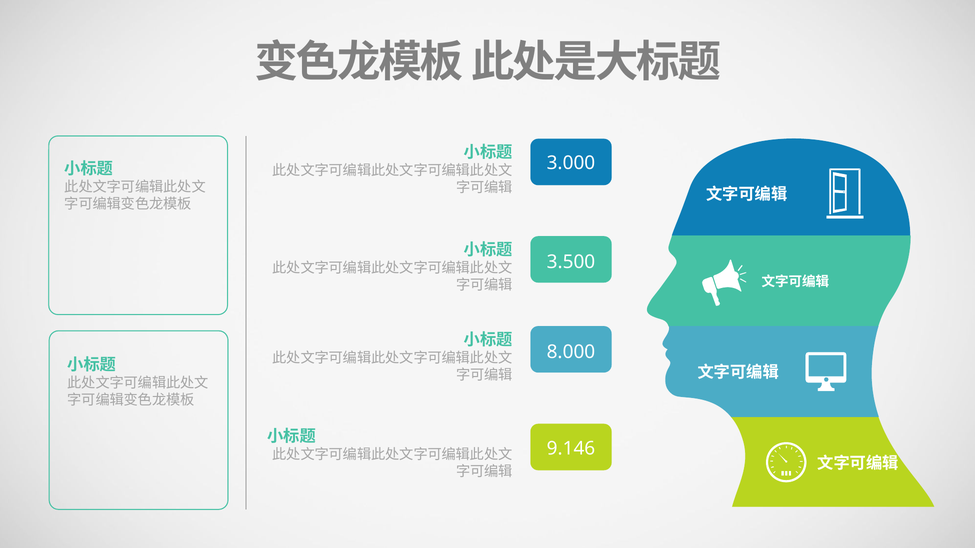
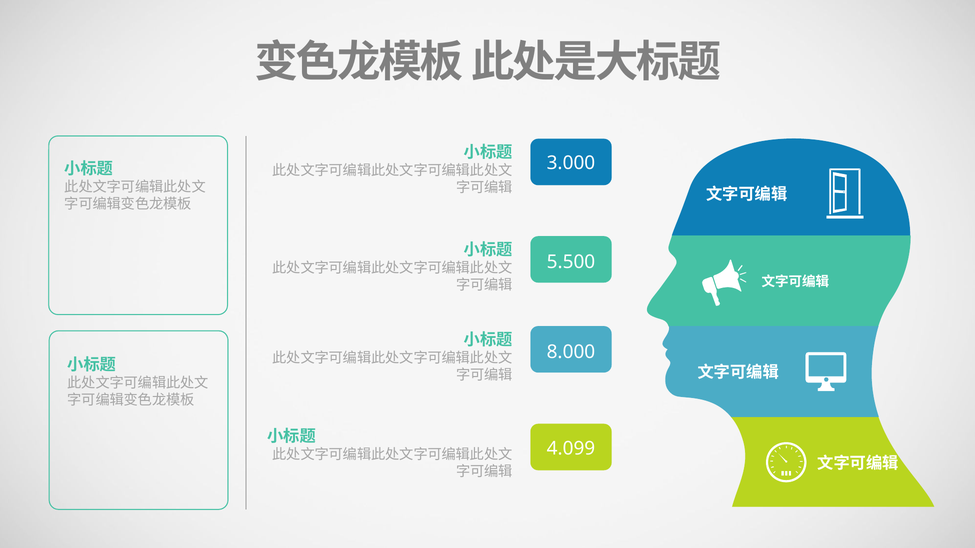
3.500: 3.500 -> 5.500 (571, 262)
9.146: 9.146 -> 4.099 (571, 449)
